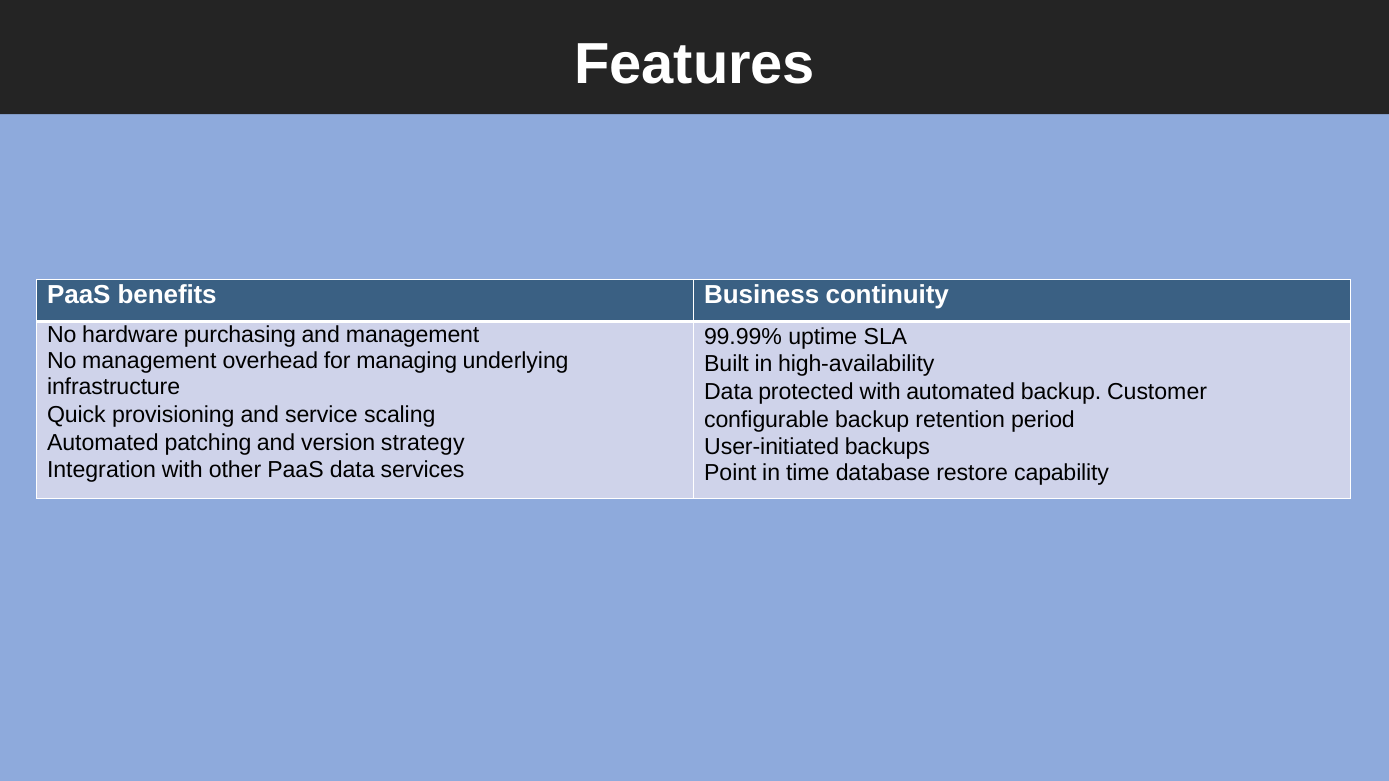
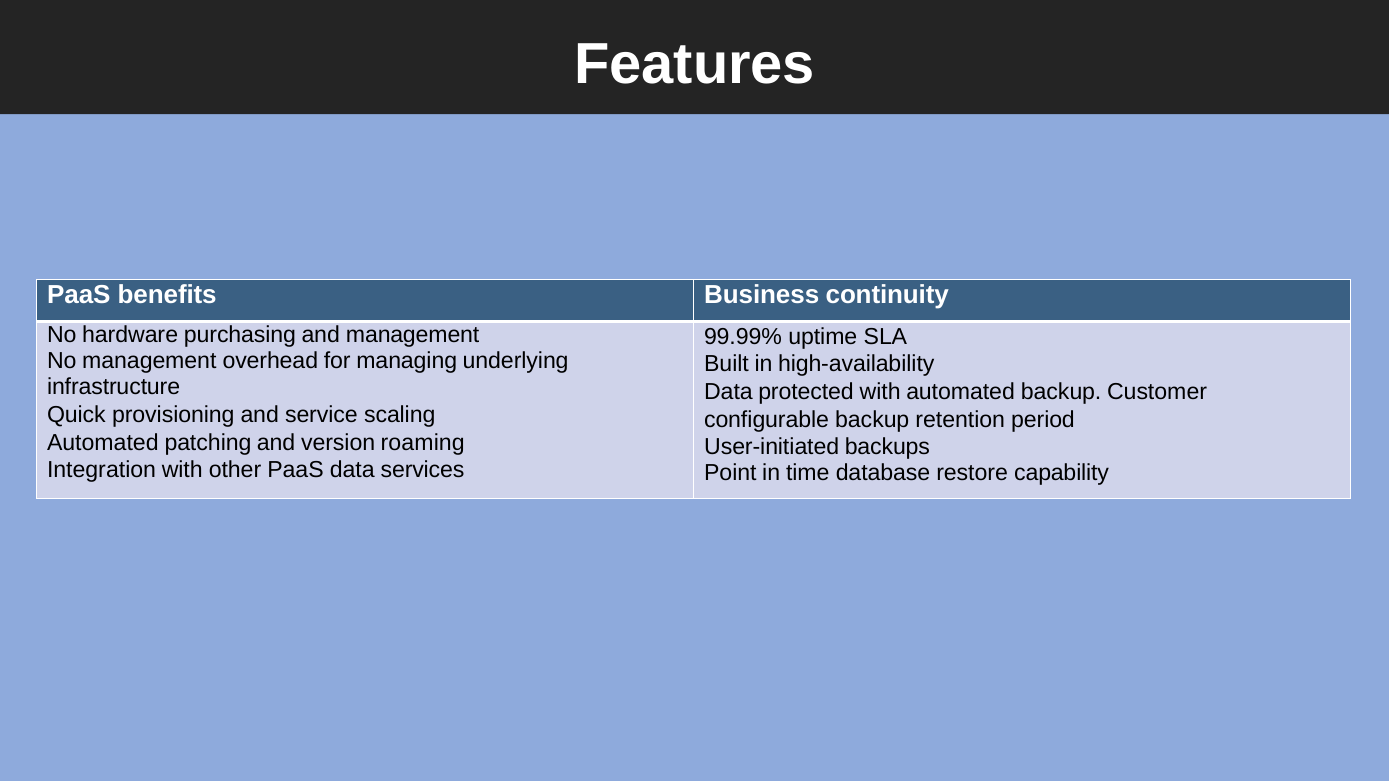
strategy: strategy -> roaming (423, 443)
